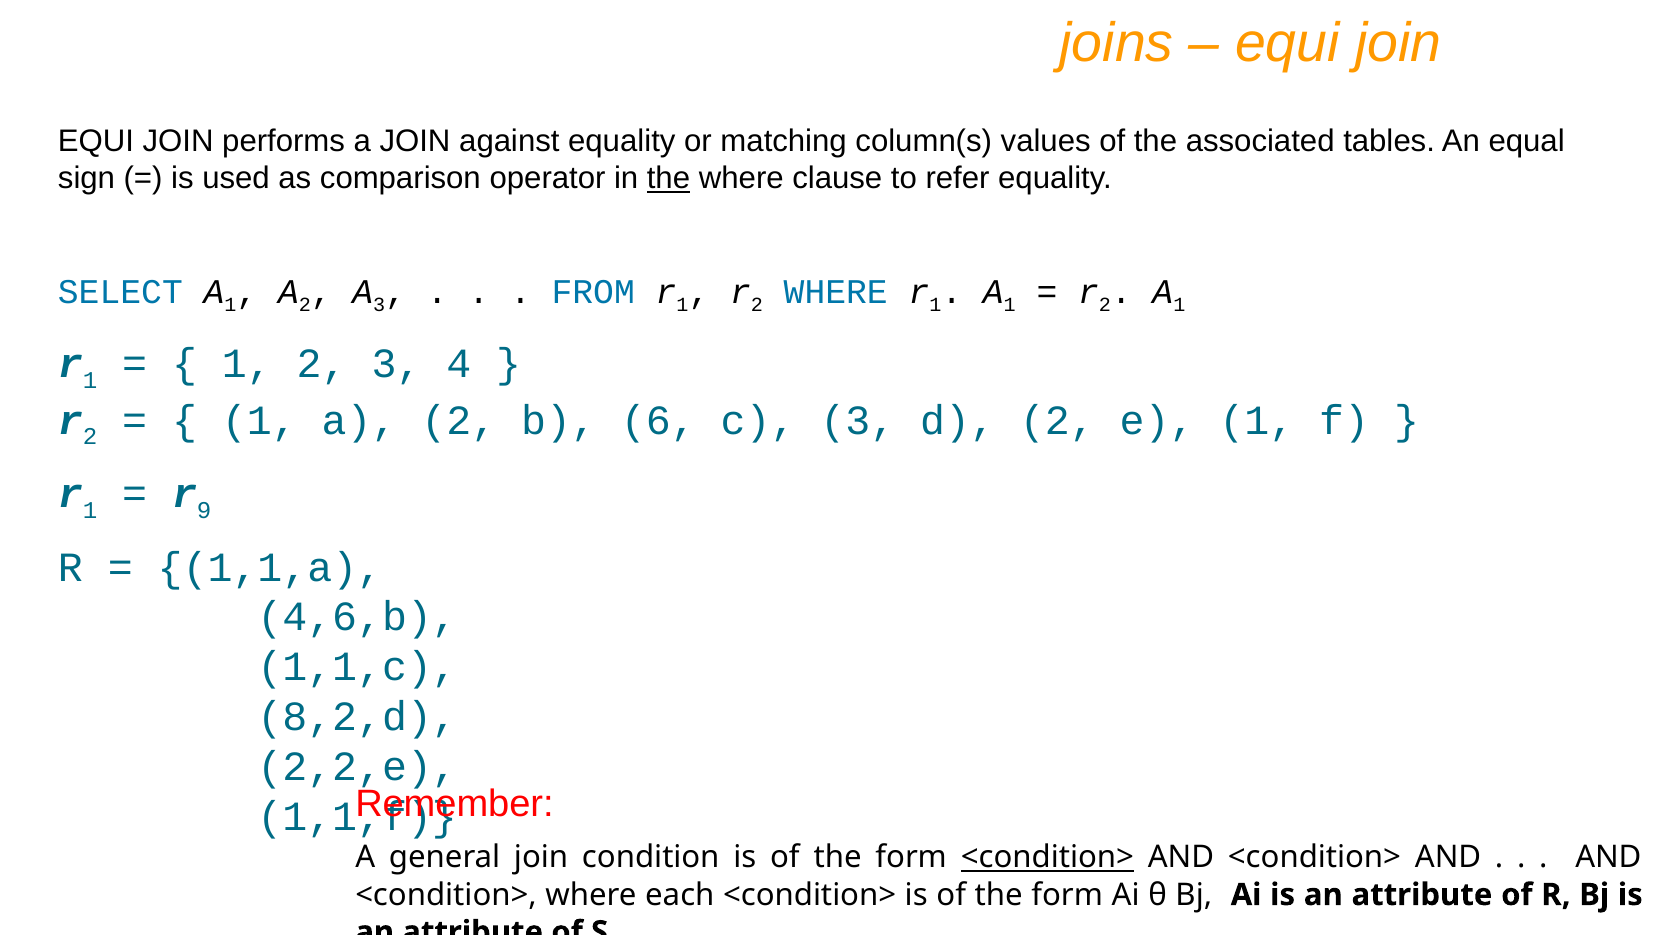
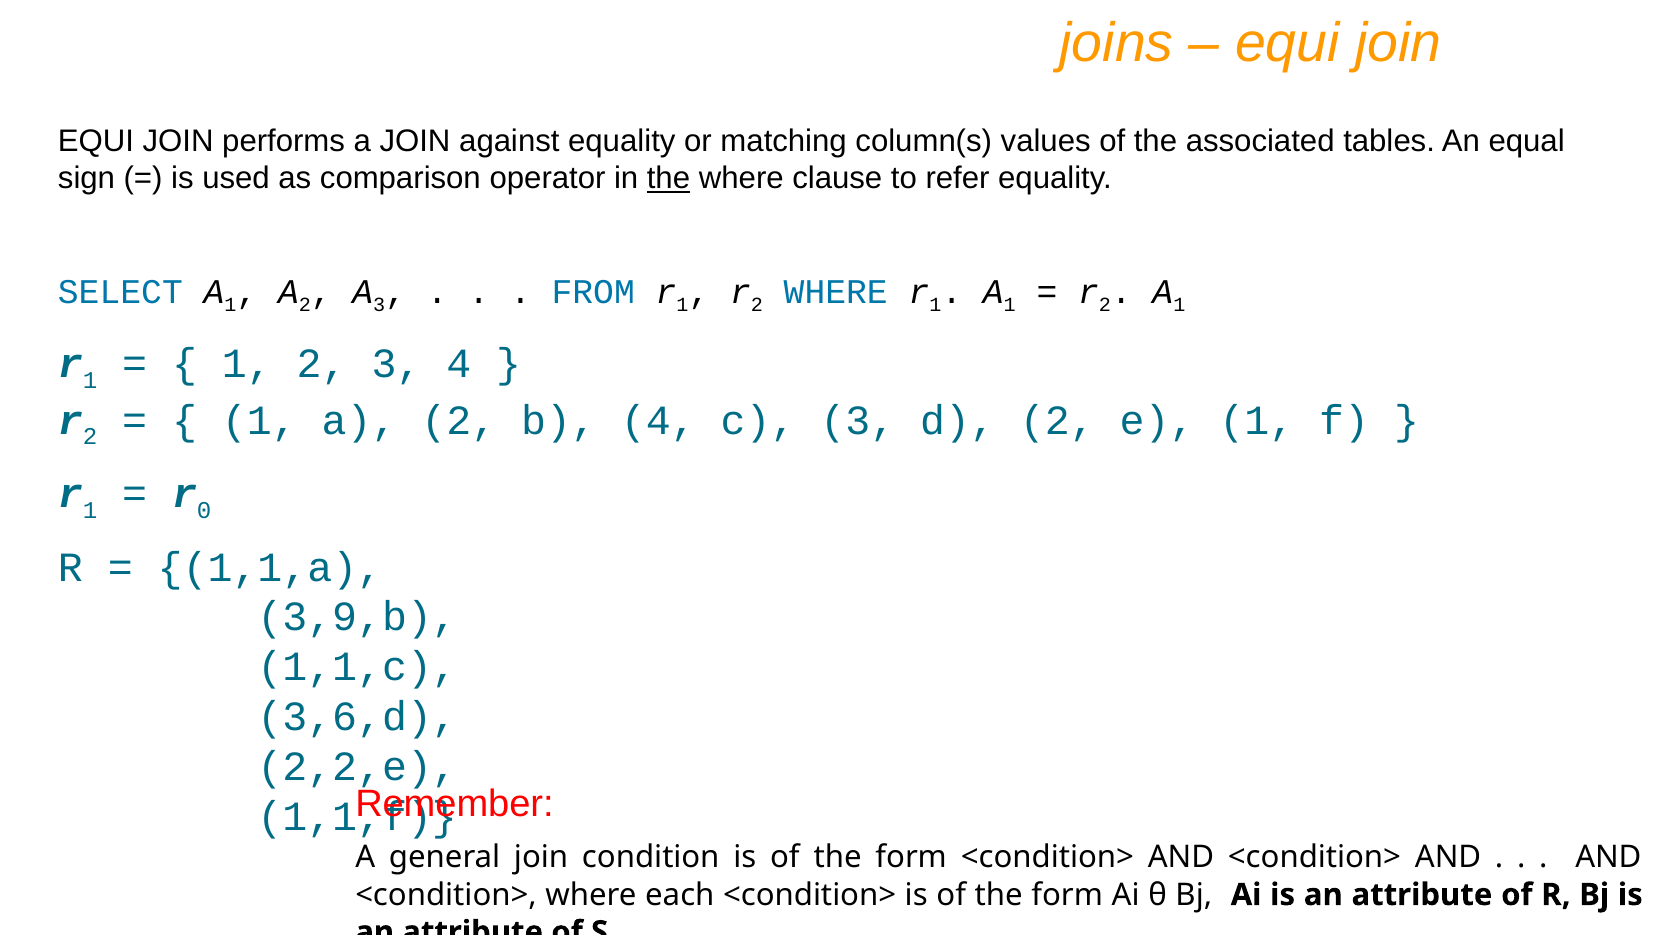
b 6: 6 -> 4 (658, 421)
9: 9 -> 0 (204, 510)
4,6,b: 4,6,b -> 3,9,b (357, 617)
8,2,d: 8,2,d -> 3,6,d (357, 717)
<condition> underline: present -> none (1047, 857)
